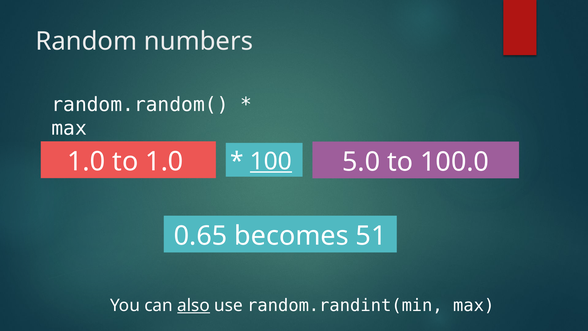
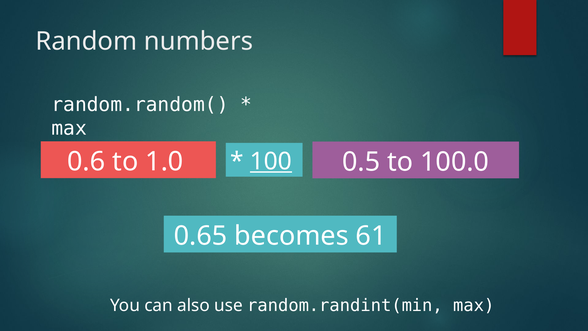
1.0: 1.0 -> 0.6 (86, 162)
5.0: 5.0 -> 0.5 (361, 162)
51: 51 -> 61 (371, 236)
also underline: present -> none (194, 305)
